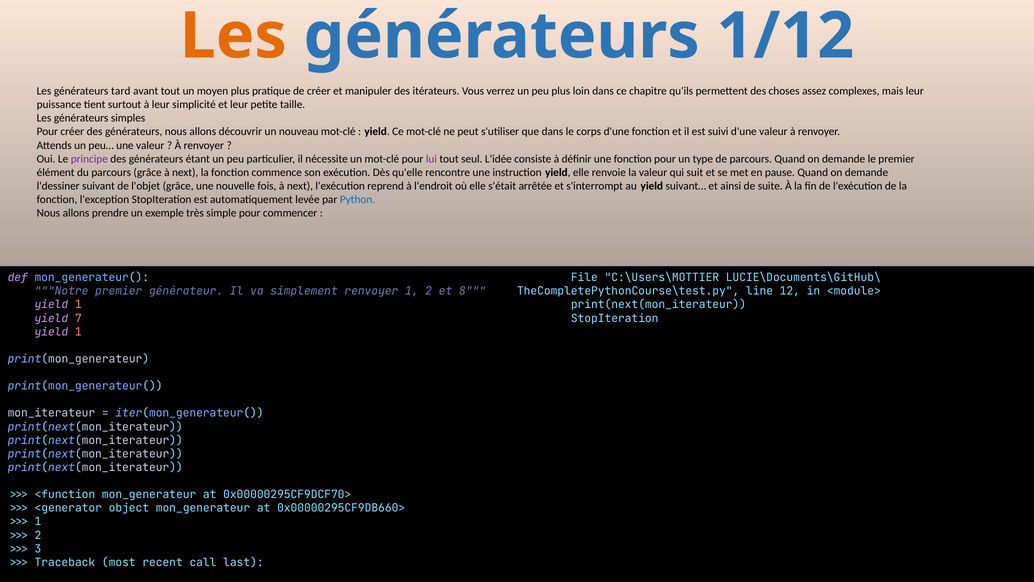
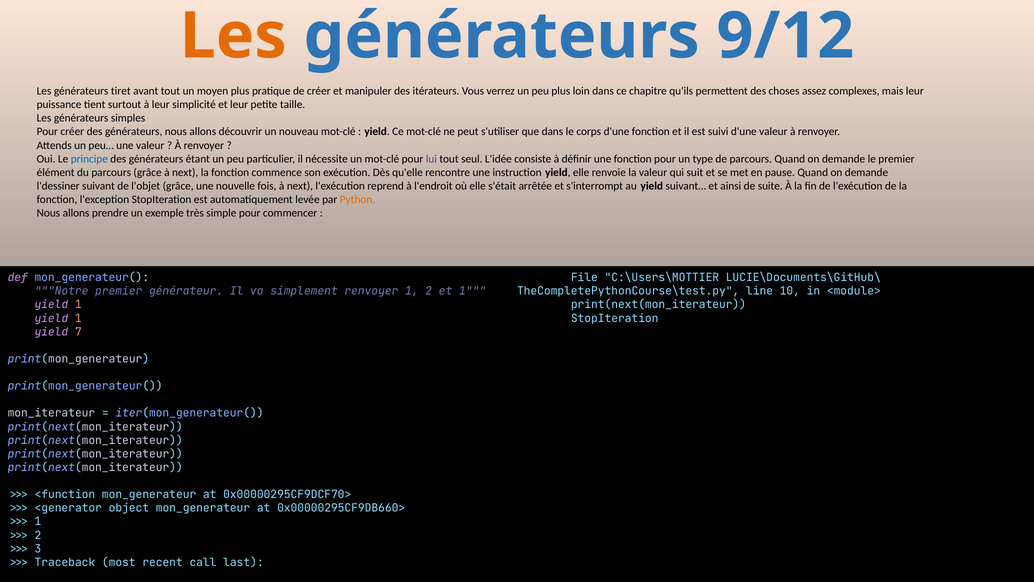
1/12: 1/12 -> 9/12 (785, 36)
tard: tard -> tiret (121, 91)
principe colour: purple -> blue (89, 159)
Python colour: blue -> orange (357, 199)
et 8: 8 -> 1 (472, 291)
12: 12 -> 10 (790, 291)
7: 7 -> 1 (78, 318)
1: 1 -> 7 (78, 332)
